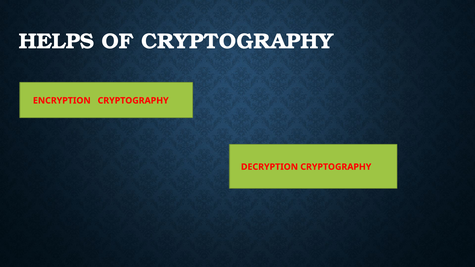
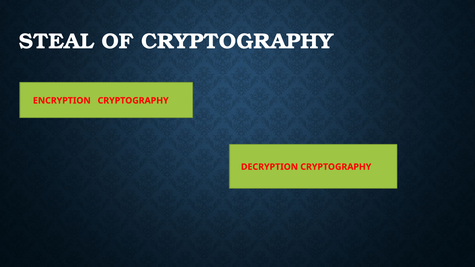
HELPS: HELPS -> STEAL (56, 41)
